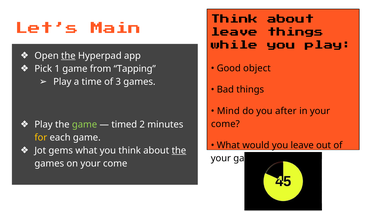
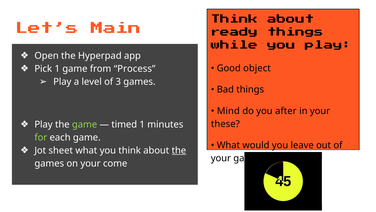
leave: leave -> ready (234, 34)
the underline: present -> none (68, 56)
Tapping: Tapping -> Process (135, 69)
time: time -> level (92, 81)
timed 2: 2 -> 1 (142, 124)
come: come -> these (225, 124)
for colour: yellow -> light green (41, 137)
gems: gems -> sheet (61, 150)
